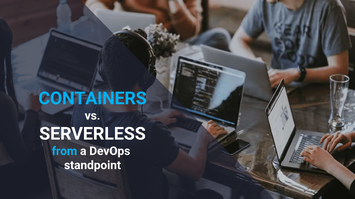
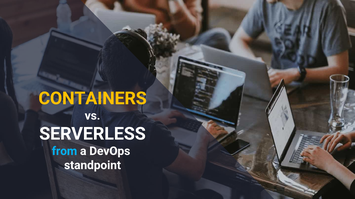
CONTAINERS colour: light blue -> yellow (93, 99)
